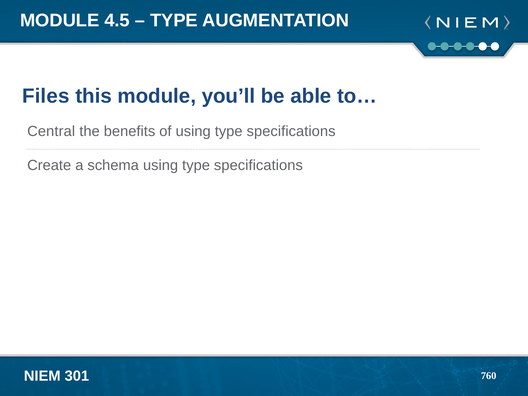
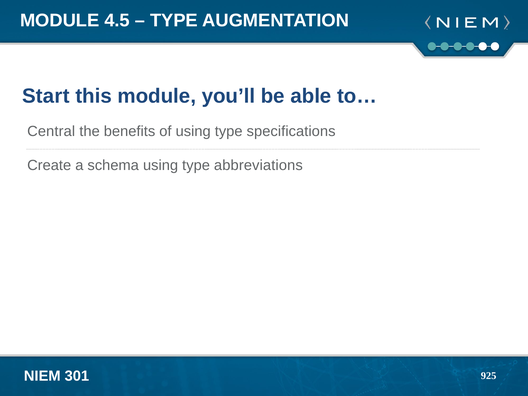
Files: Files -> Start (46, 96)
schema using type specifications: specifications -> abbreviations (258, 165)
760: 760 -> 925 (489, 376)
